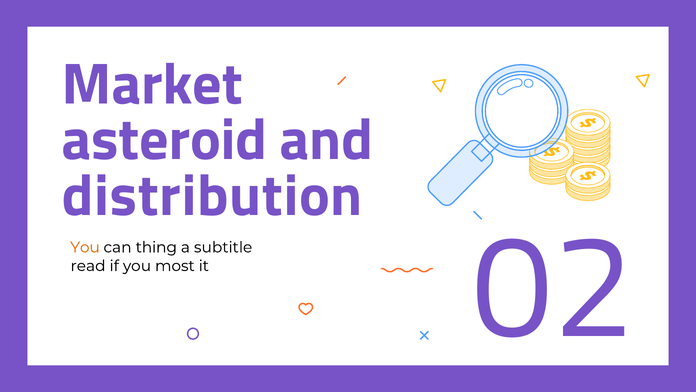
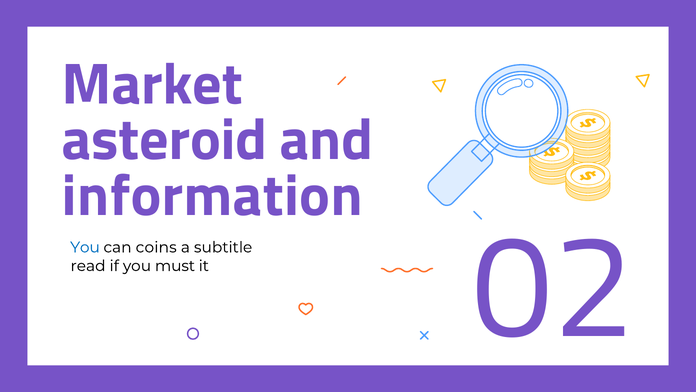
distribution: distribution -> information (212, 196)
You colour: orange -> blue (85, 247)
thing: thing -> coins (156, 247)
most: most -> must (175, 266)
